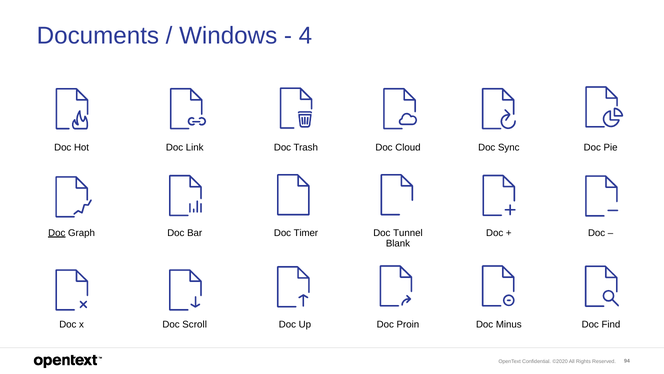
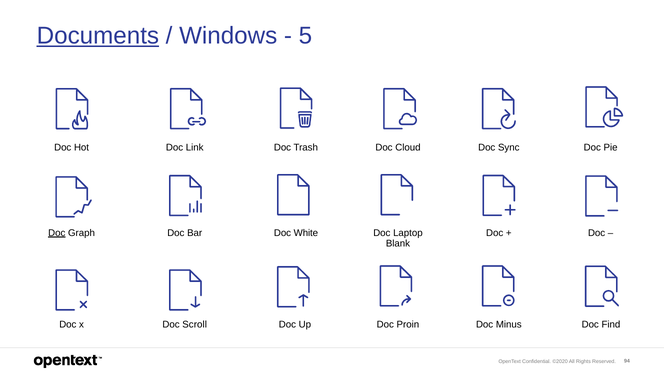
Documents underline: none -> present (98, 36)
4: 4 -> 5 (305, 36)
Timer: Timer -> White (306, 233)
Tunnel: Tunnel -> Laptop (408, 233)
